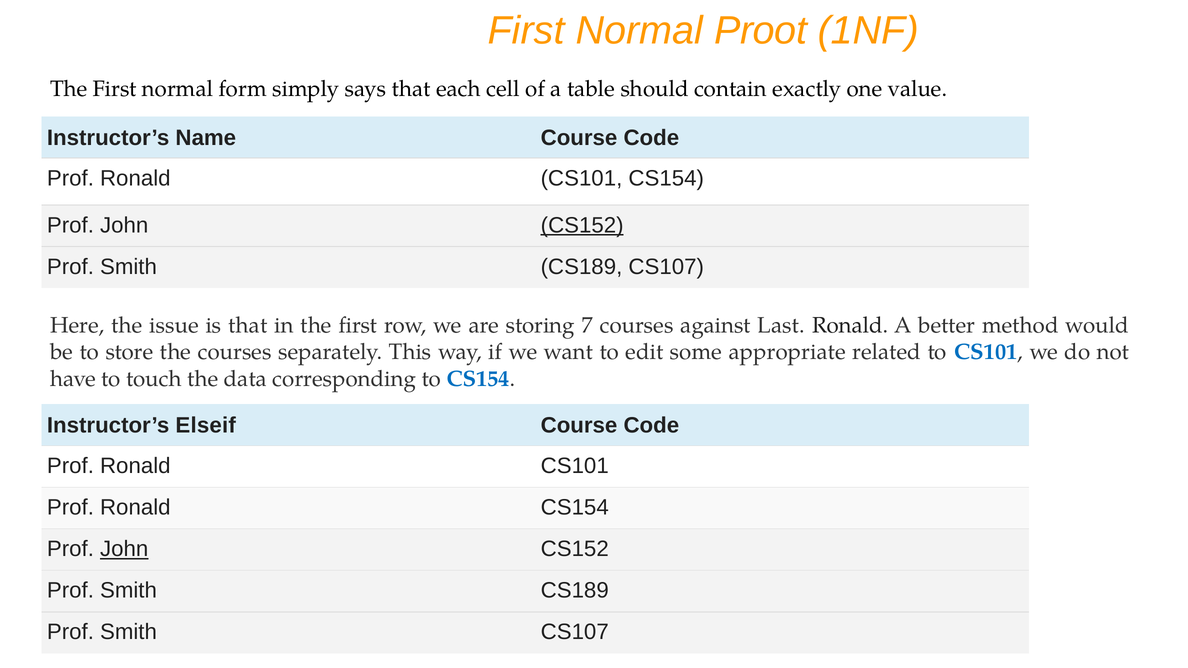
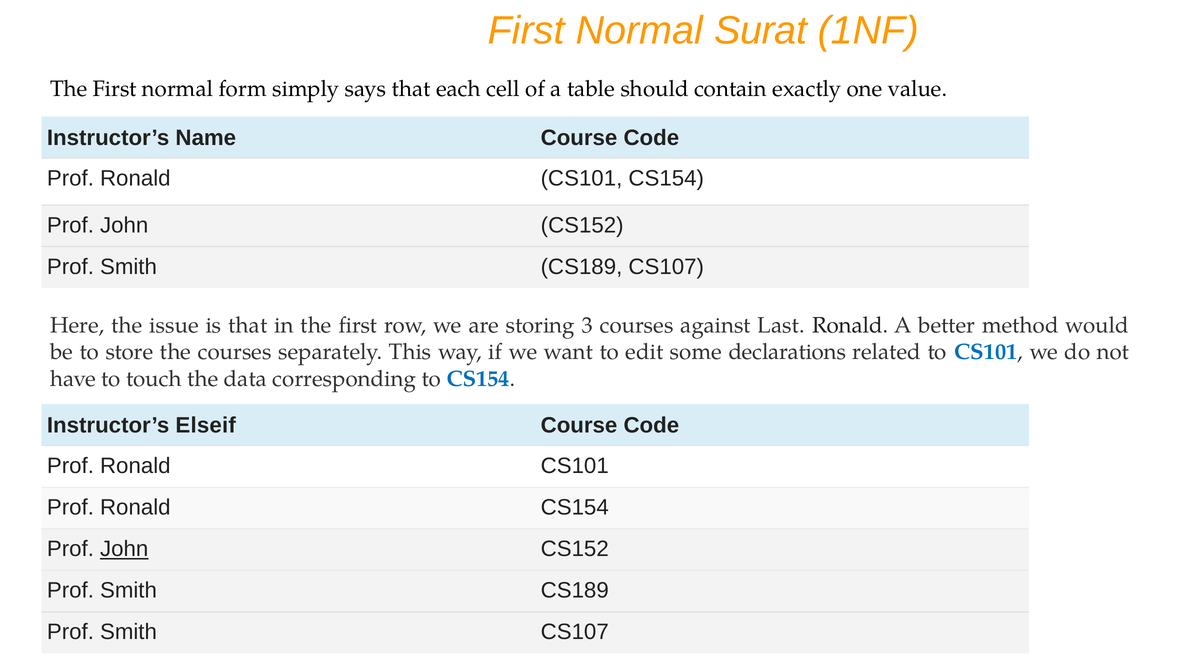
Proot: Proot -> Surat (761, 31)
CS152 underline: present -> none (582, 225)
7: 7 -> 3 (587, 325)
appropriate: appropriate -> declarations (787, 352)
